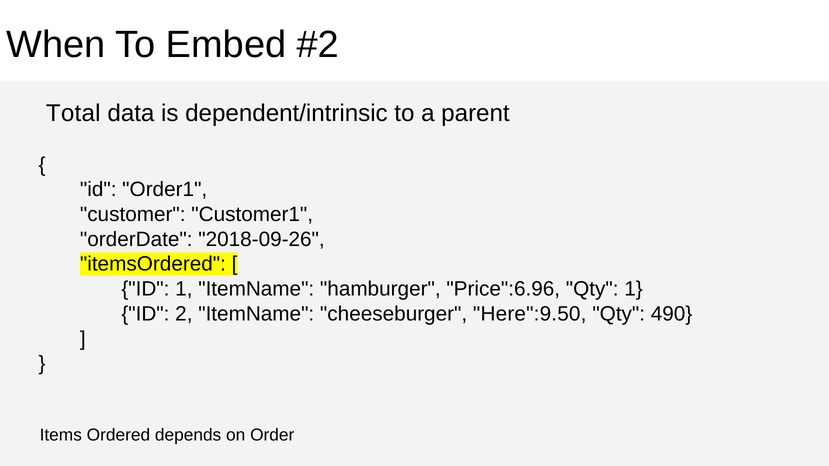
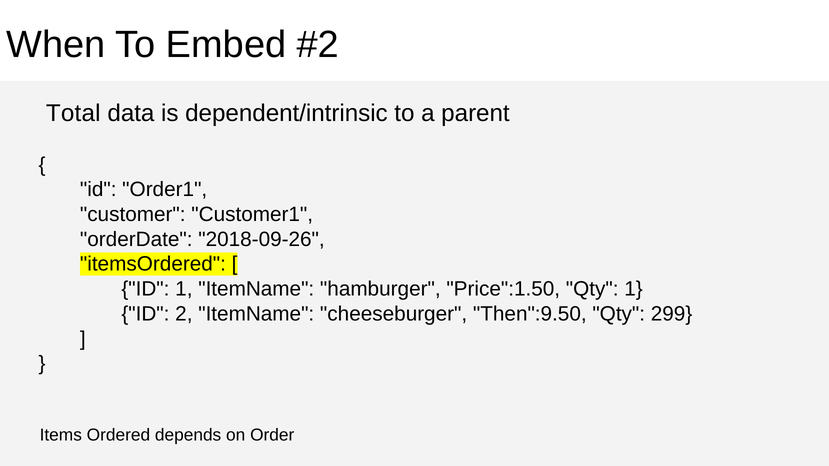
Price":6.96: Price":6.96 -> Price":1.50 (503, 289)
Here":9.50: Here":9.50 -> Then":9.50 (530, 314)
490: 490 -> 299 (672, 314)
